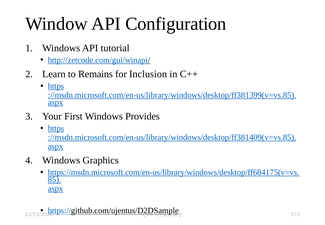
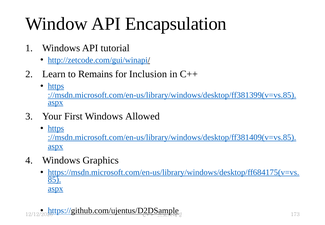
Configuration: Configuration -> Encapsulation (176, 24)
Provides: Provides -> Allowed (142, 116)
